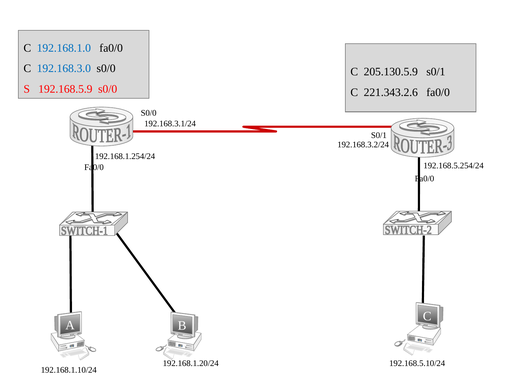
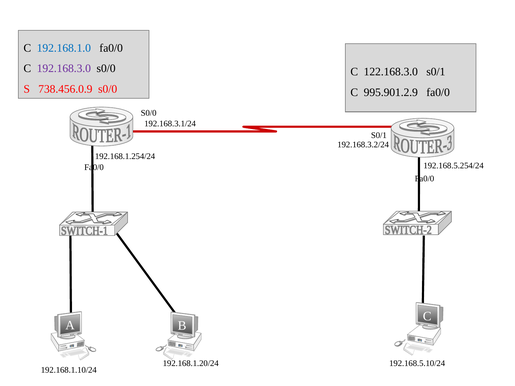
192.168.3.0 colour: blue -> purple (64, 69)
205.130.5.9: 205.130.5.9 -> 122.168.3.0 (391, 72)
192.168.5.9: 192.168.5.9 -> 738.456.0.9 (65, 89)
221.343.2.6: 221.343.2.6 -> 995.901.2.9 (391, 92)
